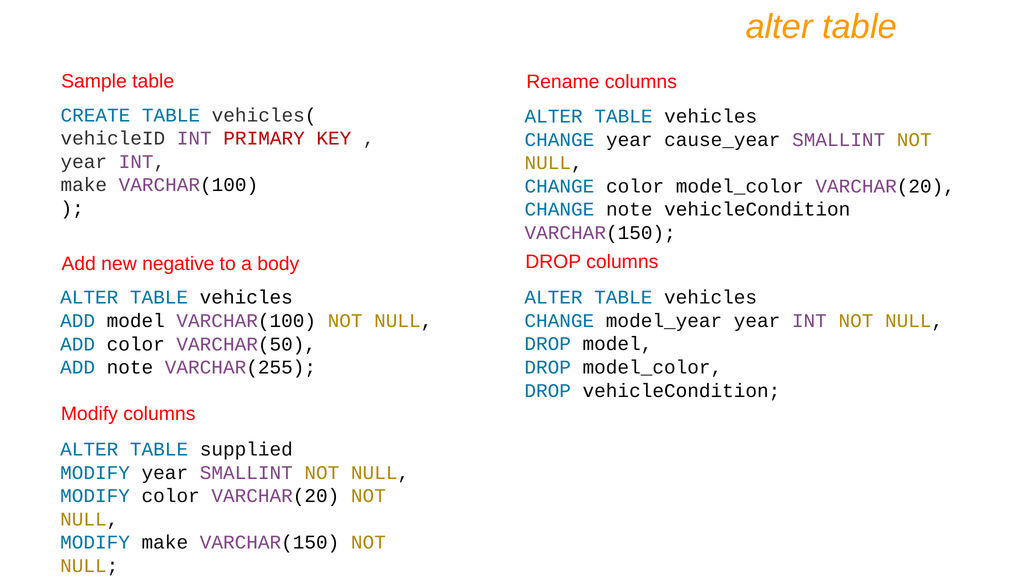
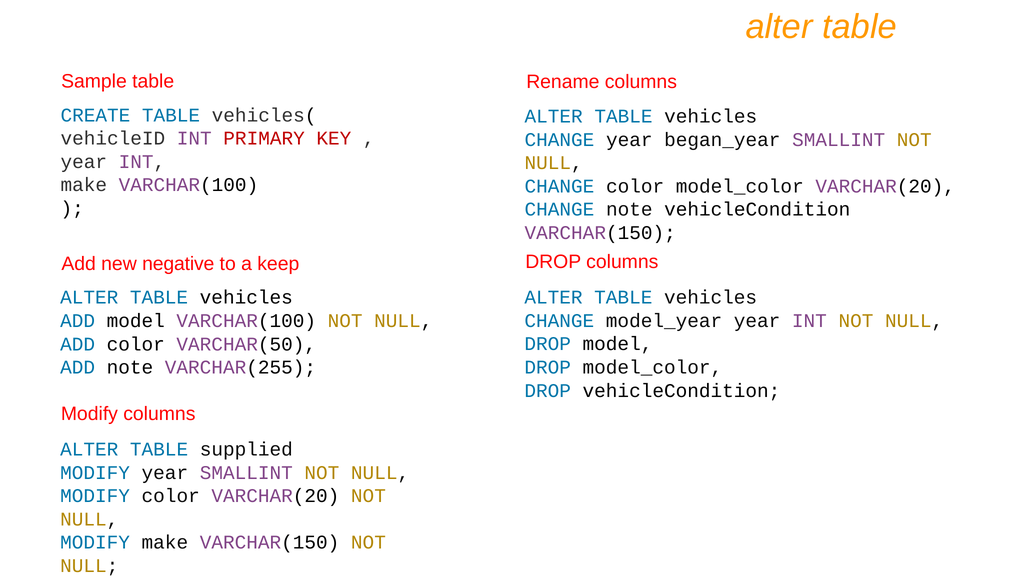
cause_year: cause_year -> began_year (722, 140)
body: body -> keep (278, 264)
